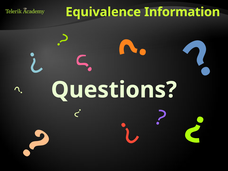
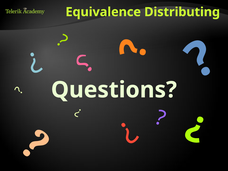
Information: Information -> Distributing (182, 12)
